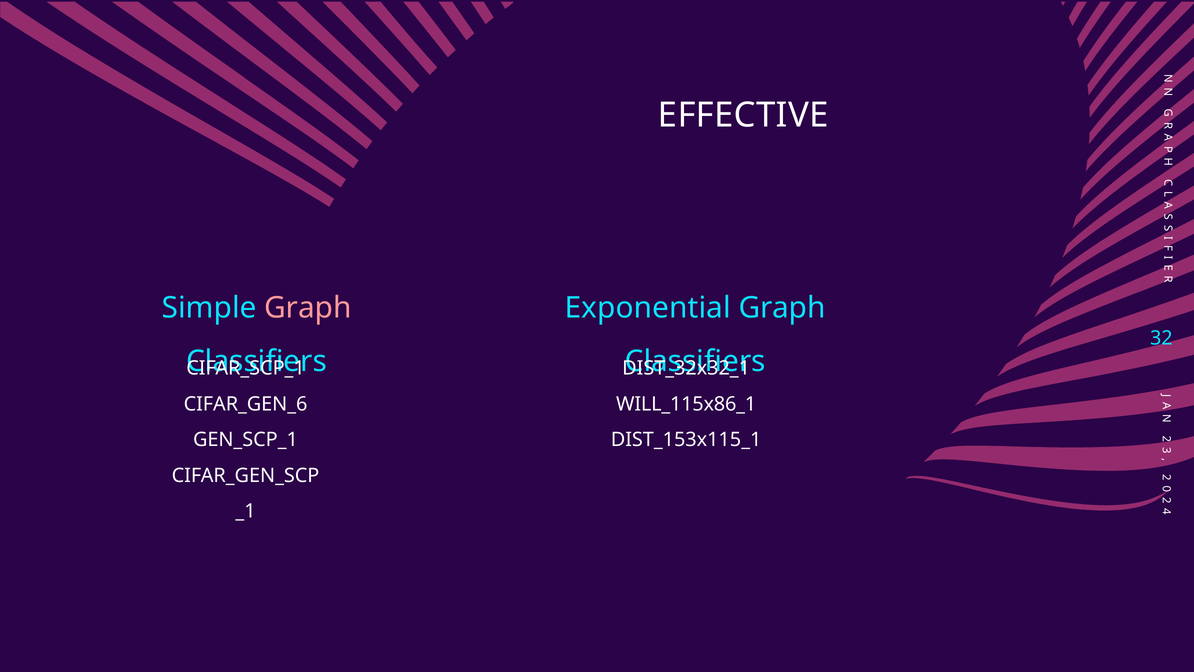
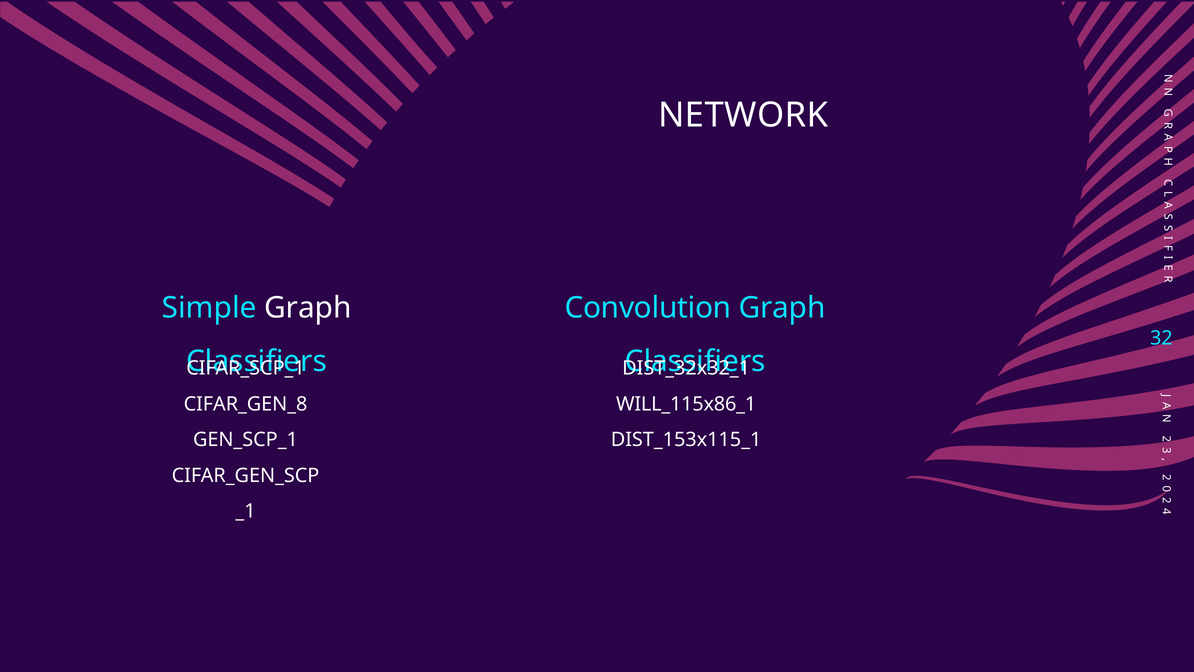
EFFECTIVE: EFFECTIVE -> NETWORK (743, 115)
Graph colour: pink -> white (308, 308)
Exponential: Exponential -> Convolution (648, 308)
CIFAR_GEN_6: CIFAR_GEN_6 -> CIFAR_GEN_8 (246, 404)
